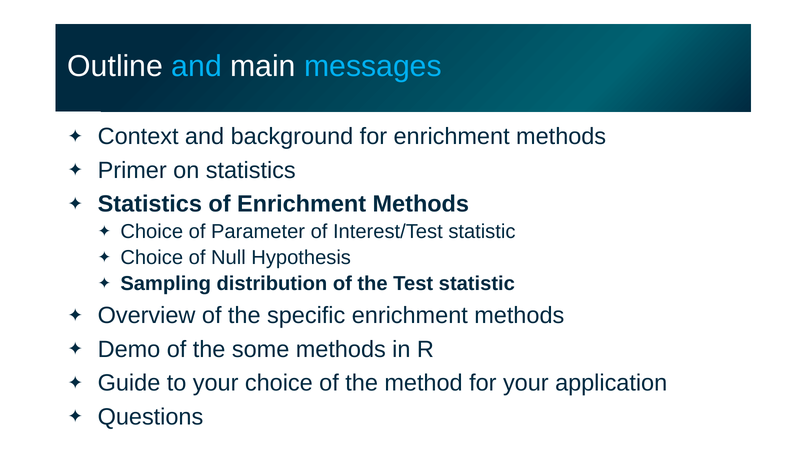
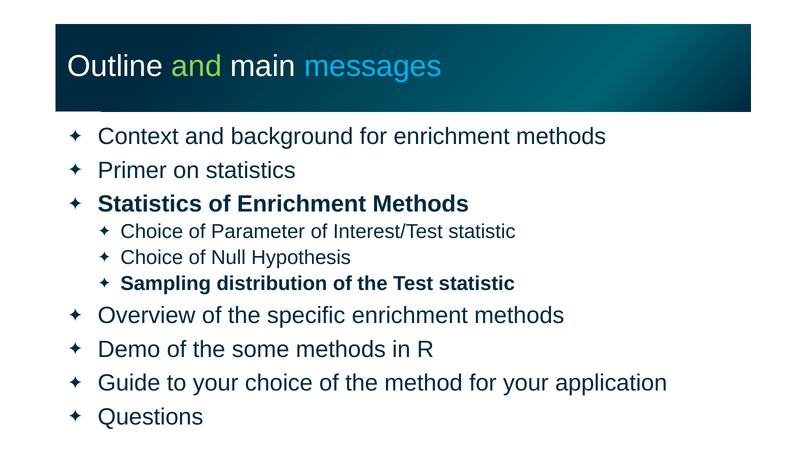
and colour: light blue -> light green (197, 66)
